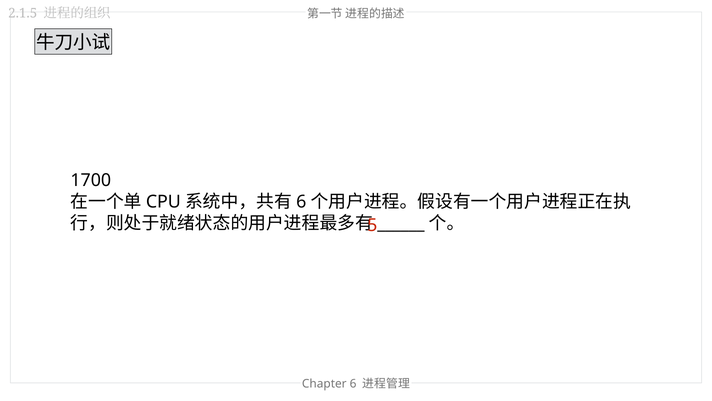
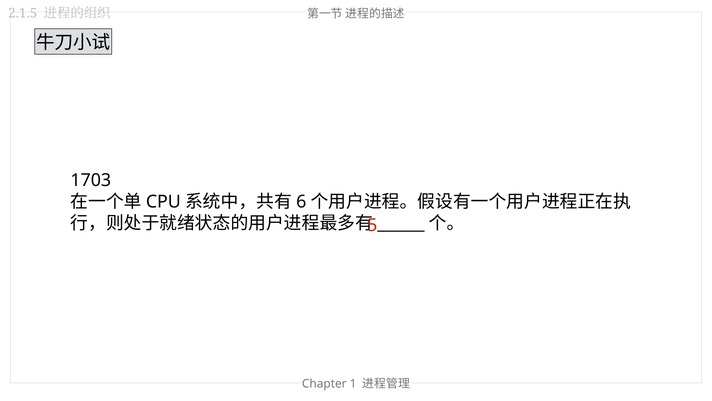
1700: 1700 -> 1703 (91, 180)
Chapter 6: 6 -> 1 (353, 383)
